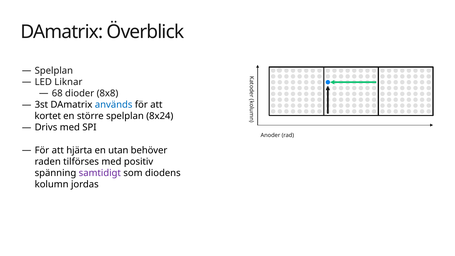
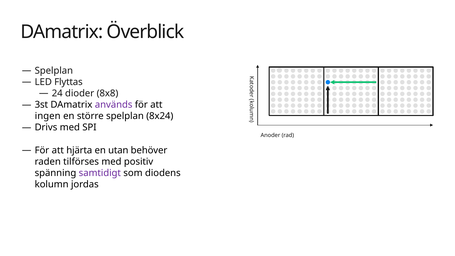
Liknar: Liknar -> Flyttas (68, 82)
68: 68 -> 24 (57, 93)
används colour: blue -> purple (114, 105)
kortet: kortet -> ingen (48, 116)
